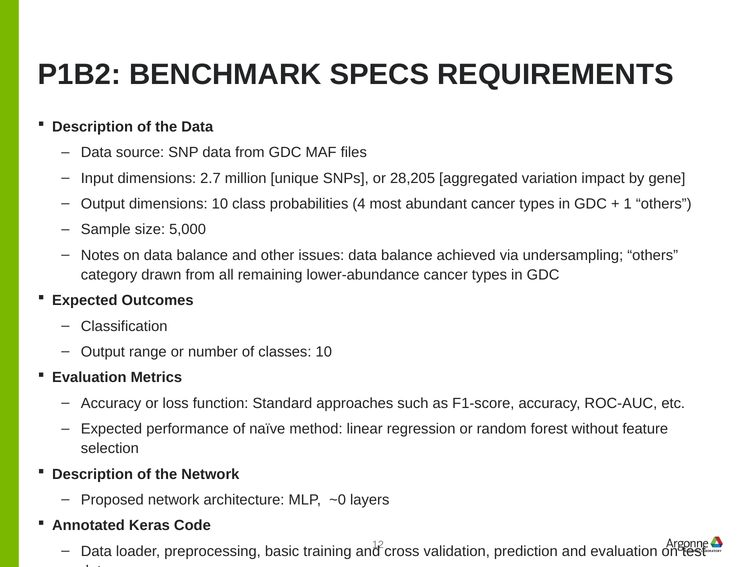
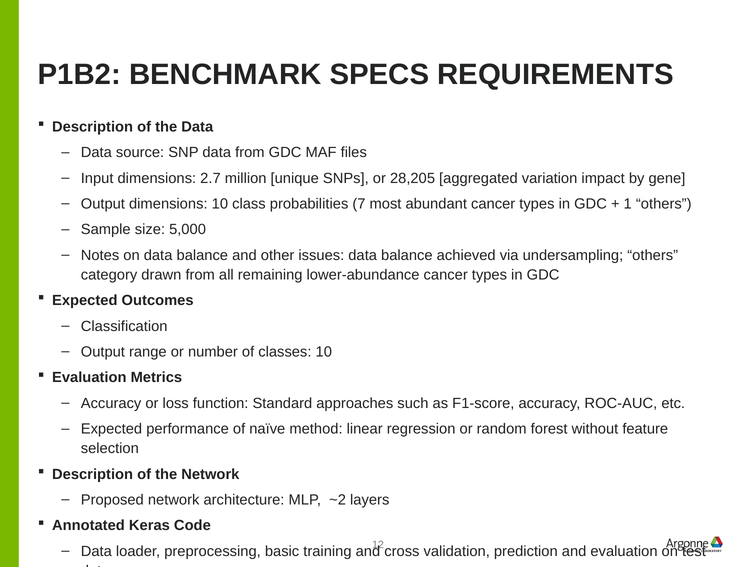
4: 4 -> 7 (359, 204)
~0: ~0 -> ~2 (338, 500)
